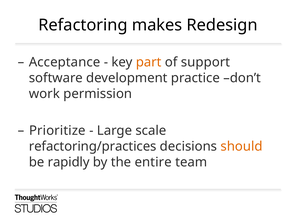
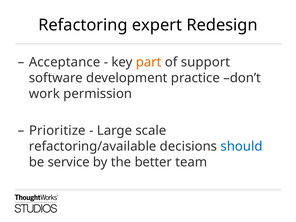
makes: makes -> expert (157, 25)
refactoring/practices: refactoring/practices -> refactoring/available (93, 146)
should colour: orange -> blue (242, 146)
rapidly: rapidly -> service (69, 162)
entire: entire -> better (153, 162)
